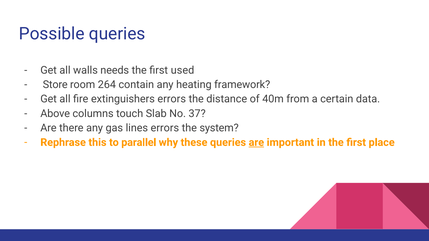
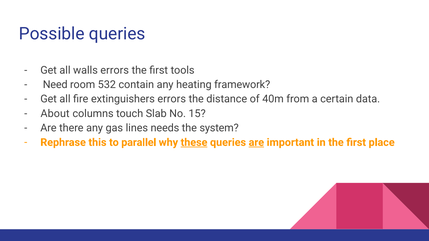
walls needs: needs -> errors (115, 70)
used: used -> tools (183, 70)
Store: Store -> Need (55, 85)
264: 264 -> 532 (107, 85)
Above: Above -> About (55, 114)
37: 37 -> 15 (197, 114)
lines errors: errors -> needs (165, 128)
these underline: none -> present (194, 143)
